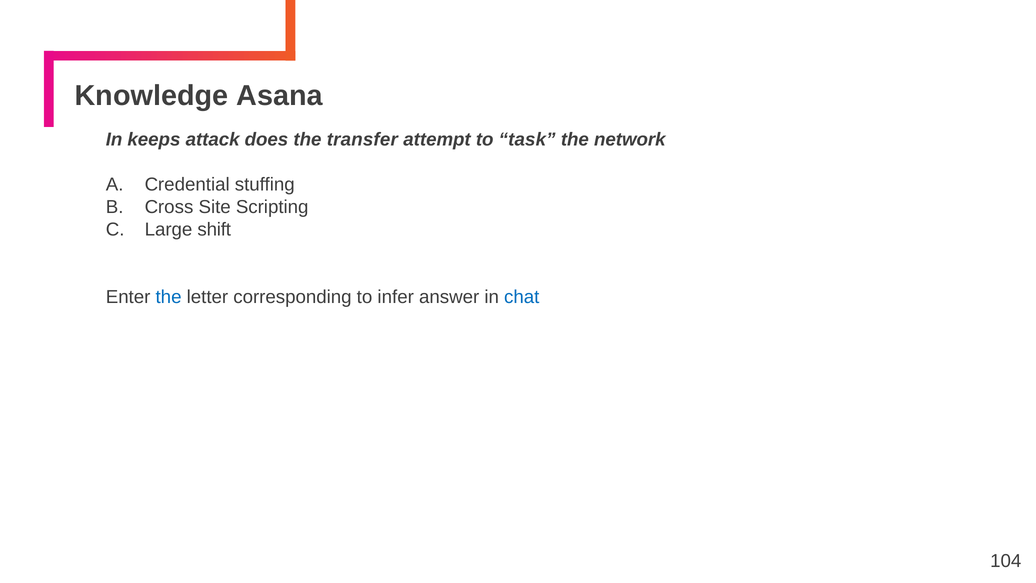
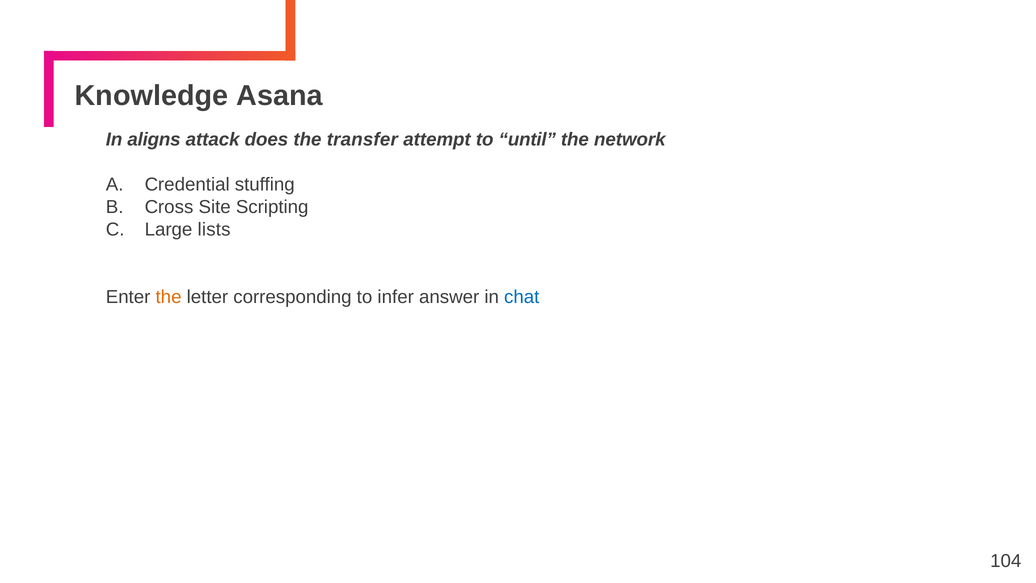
keeps: keeps -> aligns (154, 139)
task: task -> until (527, 139)
shift: shift -> lists (214, 229)
the colour: blue -> orange (169, 297)
